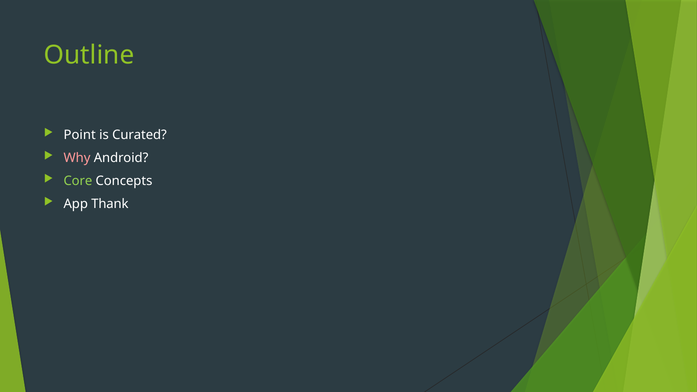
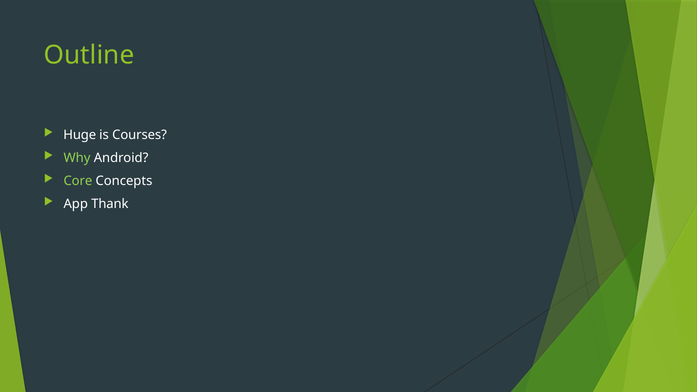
Point: Point -> Huge (80, 135)
Curated: Curated -> Courses (140, 135)
Why colour: pink -> light green (77, 158)
